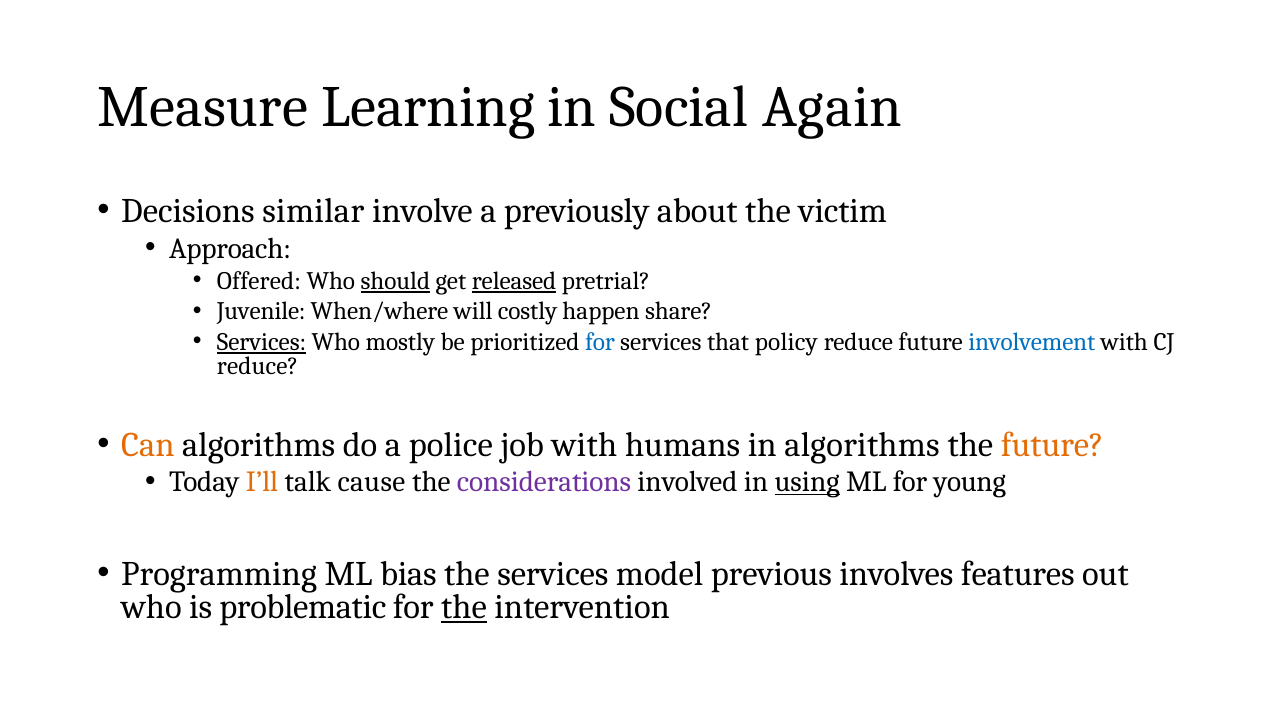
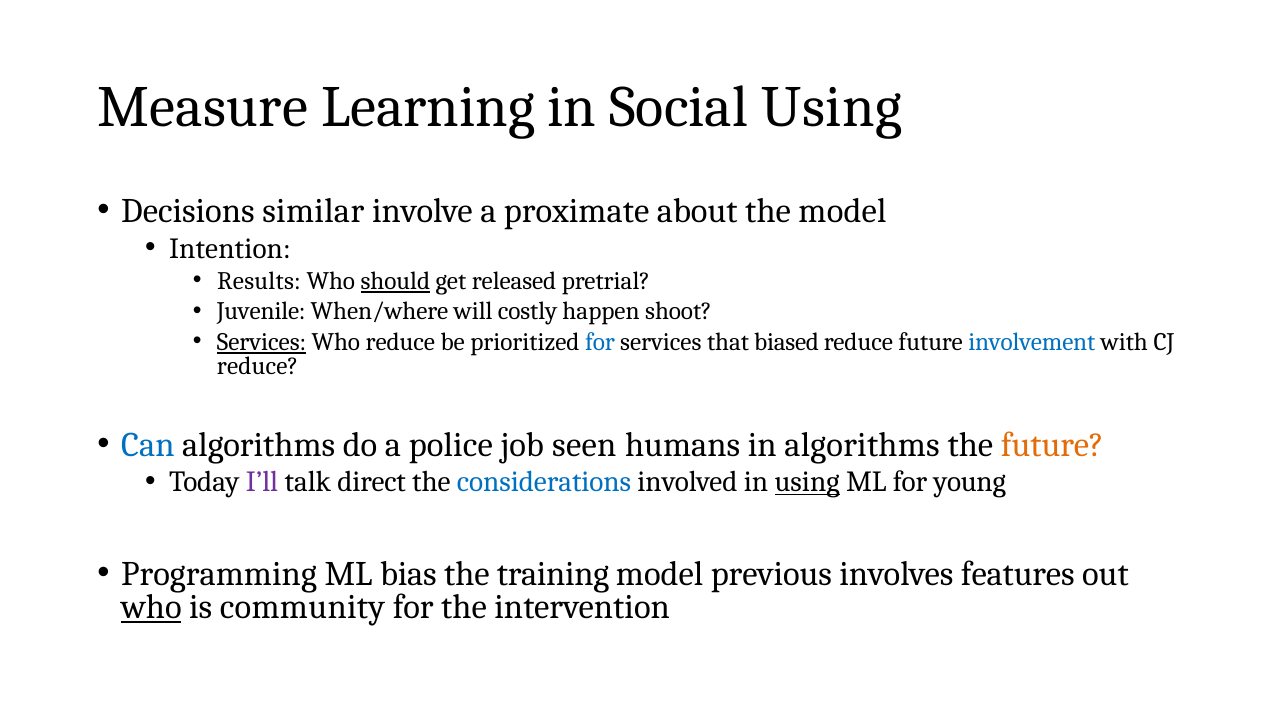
Social Again: Again -> Using (832, 107)
previously: previously -> proximate (577, 211)
the victim: victim -> model (843, 211)
Approach: Approach -> Intention (230, 248)
Offered: Offered -> Results (259, 281)
released underline: present -> none (514, 281)
share: share -> shoot (679, 312)
Who mostly: mostly -> reduce (400, 342)
policy: policy -> biased (787, 342)
Can colour: orange -> blue (148, 445)
job with: with -> seen (584, 445)
I’ll colour: orange -> purple (262, 482)
cause: cause -> direct (372, 482)
considerations colour: purple -> blue (544, 482)
the services: services -> training (553, 574)
who underline: none -> present (151, 607)
problematic: problematic -> community (302, 607)
the underline: present -> none (464, 607)
